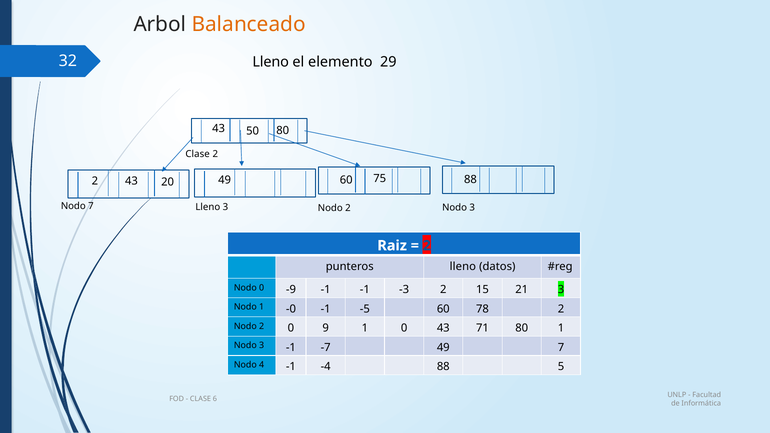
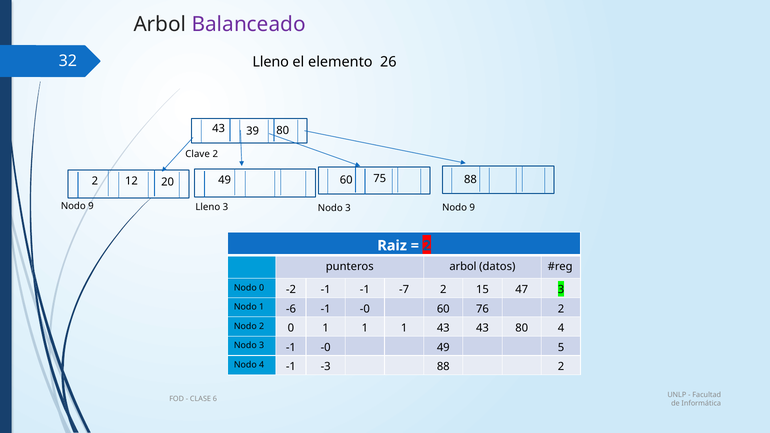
Balanceado colour: orange -> purple (249, 24)
29: 29 -> 26 (388, 62)
50: 50 -> 39 (253, 131)
Clase: Clase -> Clave (198, 154)
43: 43 -> 12 (131, 181)
7: 7 -> 9 (91, 206)
3: 3 -> 9 (472, 207)
2: 2 -> 3 (348, 208)
punteros lleno: lleno -> arbol (463, 266)
-9: -9 -> -2 (291, 290)
-3: -3 -> -7 (404, 290)
21: 21 -> 47 (522, 290)
-0: -0 -> -6 (291, 309)
-5: -5 -> -0 (365, 309)
78: 78 -> 76 (483, 309)
0 9: 9 -> 1 (326, 328)
0: 0 -> 1 (404, 328)
43 71: 71 -> 43 (483, 328)
80 1: 1 -> 4 (561, 328)
3 -1 -7: -7 -> -0 (326, 347)
49 7: 7 -> 5 (561, 347)
-4: -4 -> -3 (326, 367)
88 5: 5 -> 2 (561, 367)
